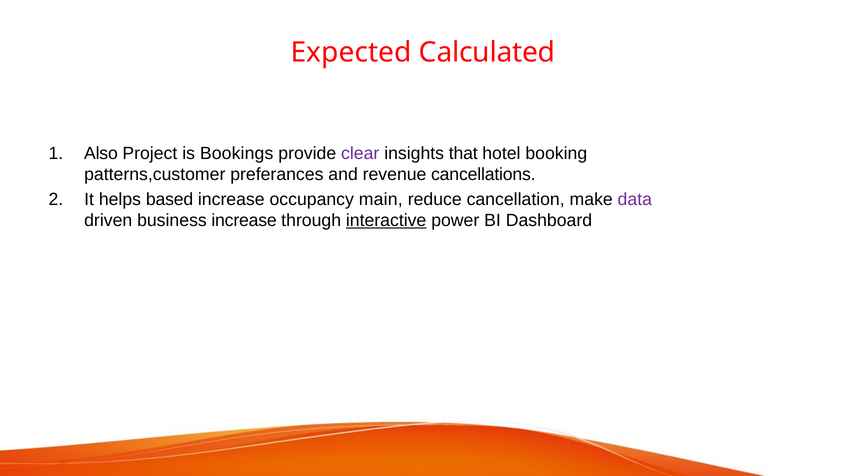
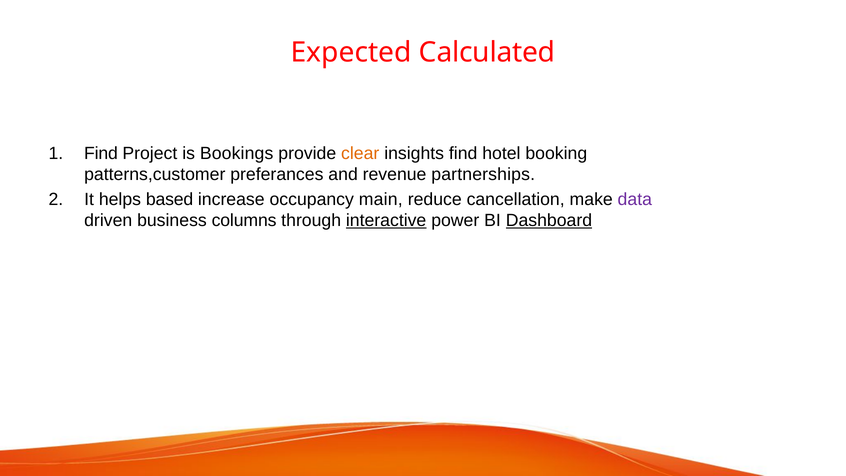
Also: Also -> Find (101, 153)
clear colour: purple -> orange (360, 153)
insights that: that -> find (463, 153)
cancellations: cancellations -> partnerships (483, 174)
business increase: increase -> columns (244, 220)
Dashboard underline: none -> present (549, 220)
